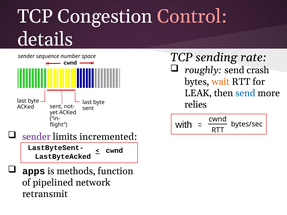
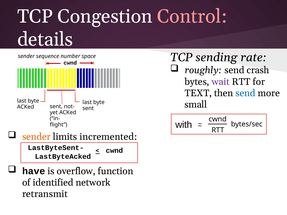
wait colour: orange -> purple (221, 82)
LEAK: LEAK -> TEXT (198, 93)
relies: relies -> small (196, 105)
sender colour: purple -> orange (36, 137)
apps: apps -> have (34, 171)
methods: methods -> overflow (76, 171)
pipelined: pipelined -> identified (53, 183)
